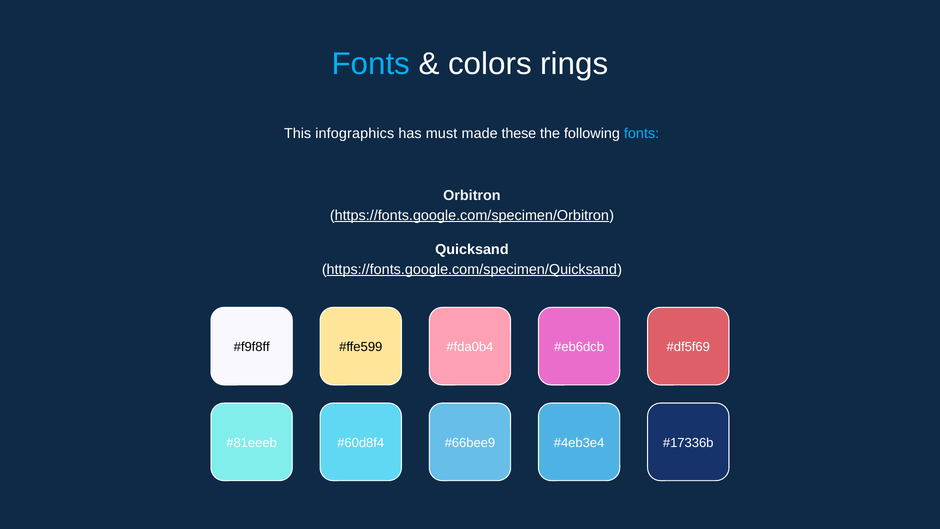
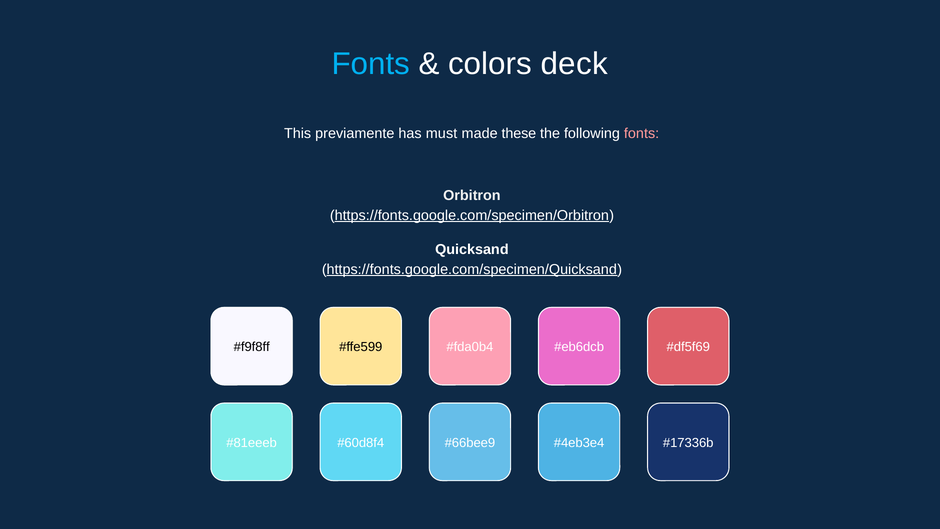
rings: rings -> deck (574, 64)
infographics: infographics -> previamente (355, 133)
fonts colour: light blue -> pink (642, 133)
